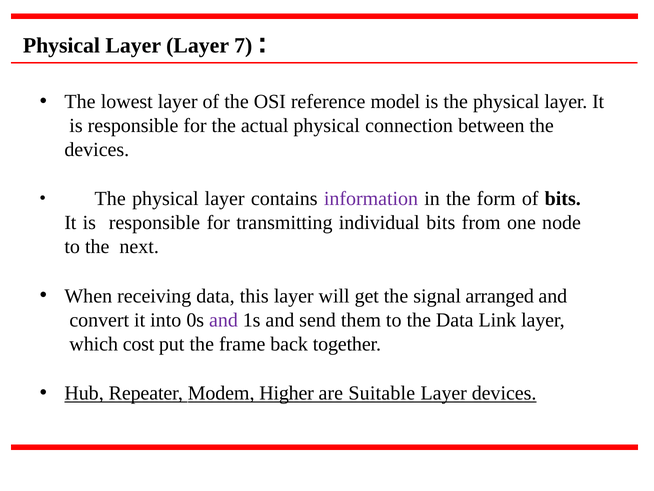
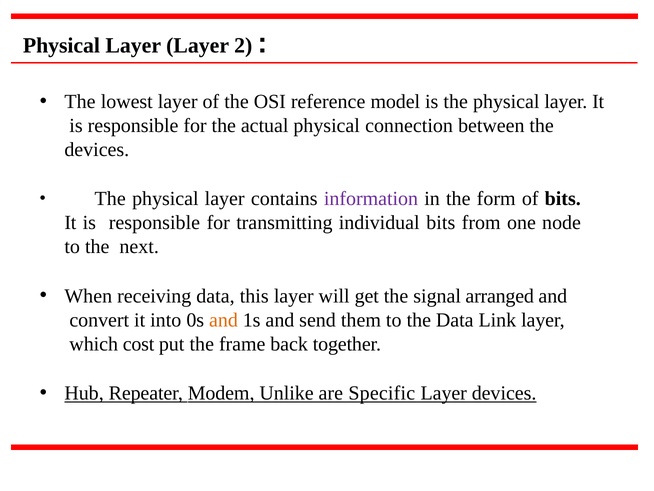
7: 7 -> 2 (243, 45)
and colour: purple -> orange (223, 320)
Higher: Higher -> Unlike (287, 393)
Suitable: Suitable -> Specific (382, 393)
